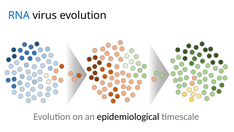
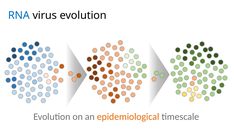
epidemiological colour: black -> orange (128, 116)
